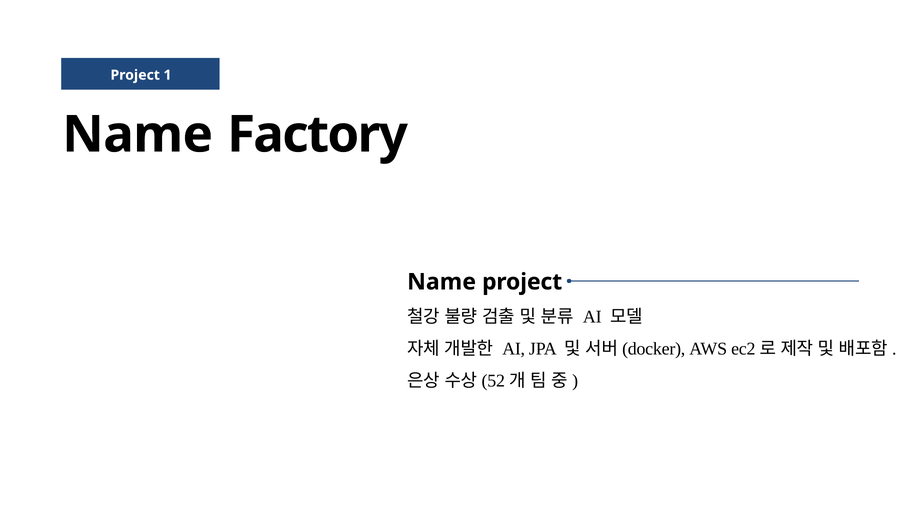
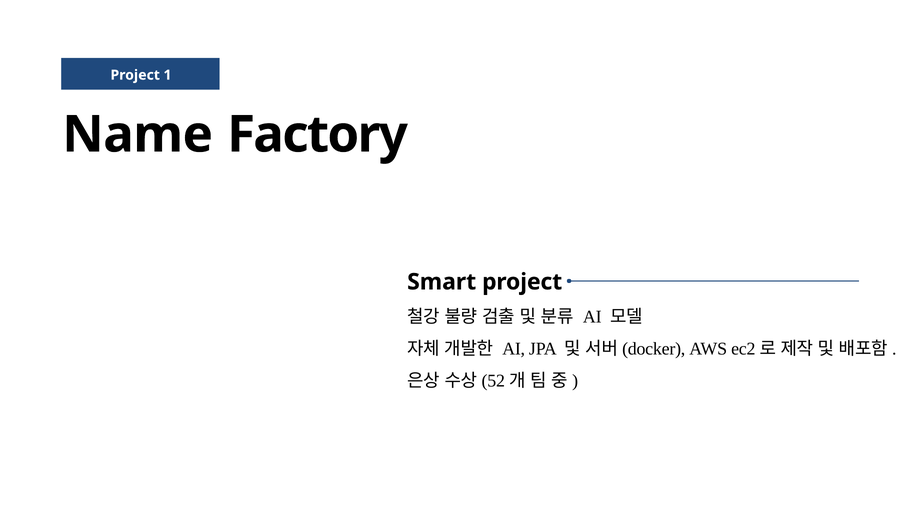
Name: Name -> Smart (442, 282)
